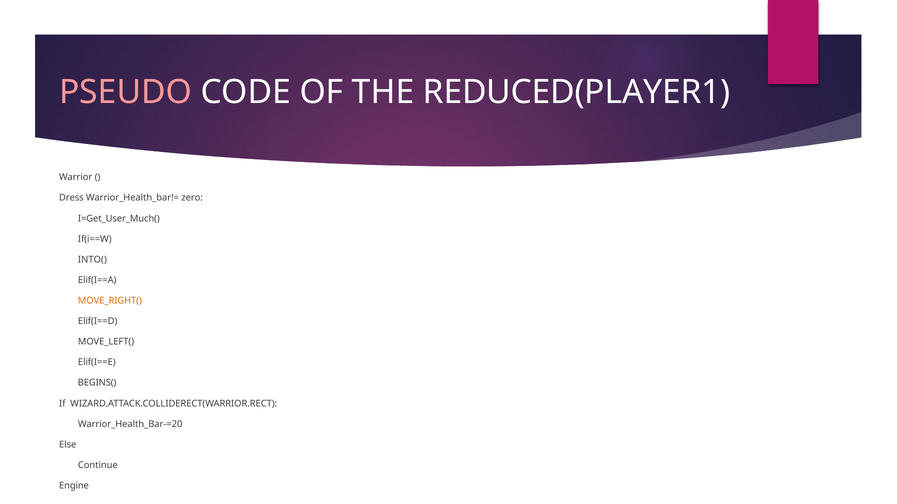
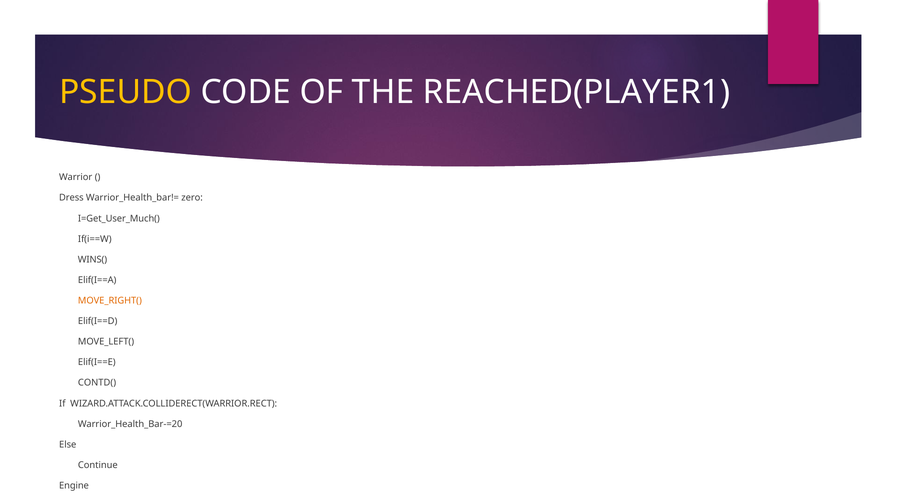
PSEUDO colour: pink -> yellow (126, 92)
REDUCED(PLAYER1: REDUCED(PLAYER1 -> REACHED(PLAYER1 (577, 92)
INTO(: INTO( -> WINS( (92, 260)
BEGINS(: BEGINS( -> CONTD( (97, 383)
